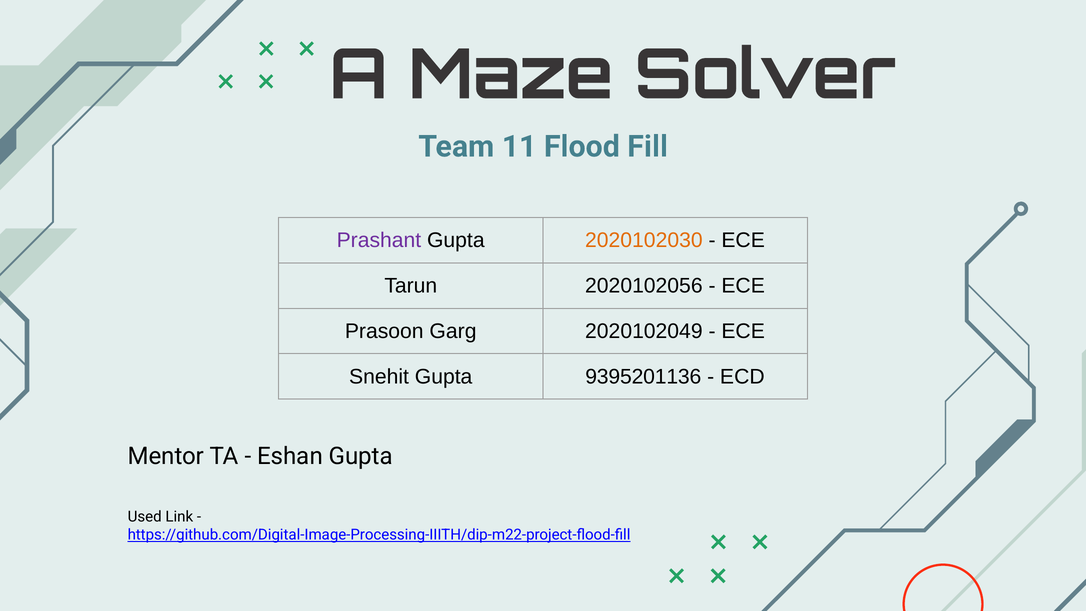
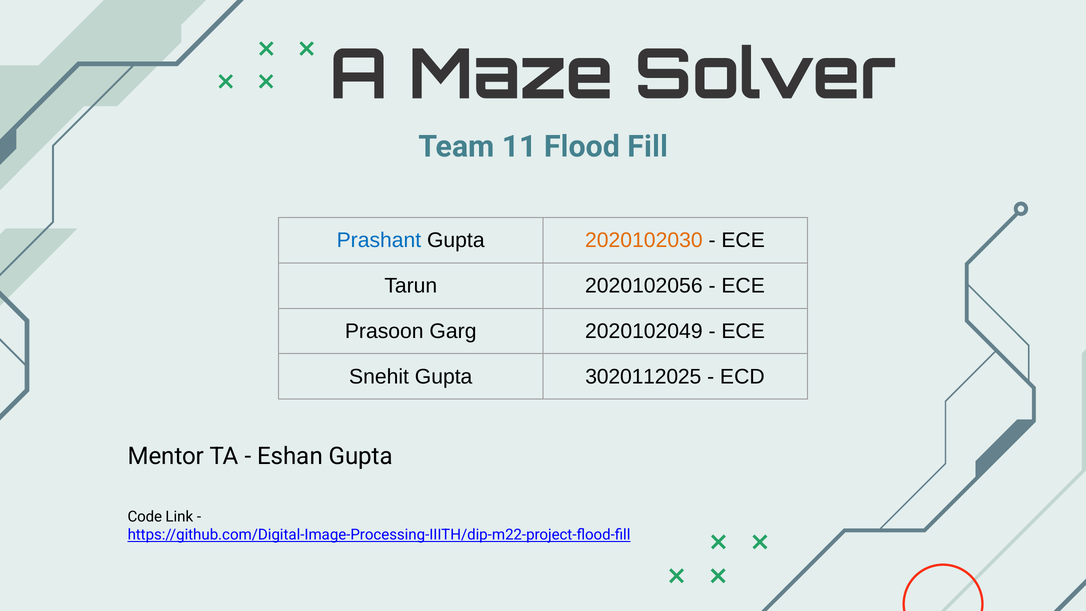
Prashant colour: purple -> blue (379, 240)
9395201136: 9395201136 -> 3020112025 (643, 377)
Used: Used -> Code (145, 517)
